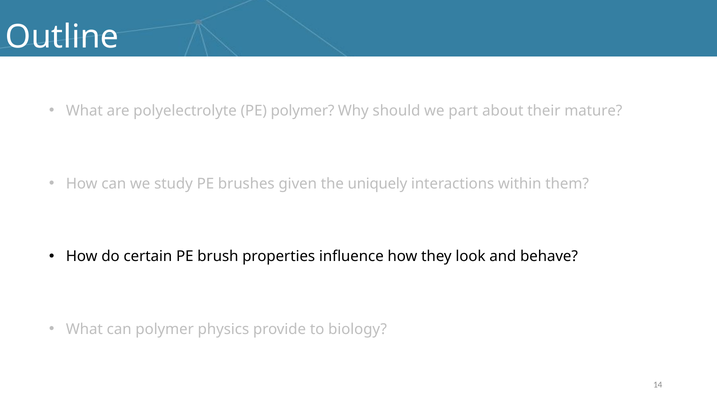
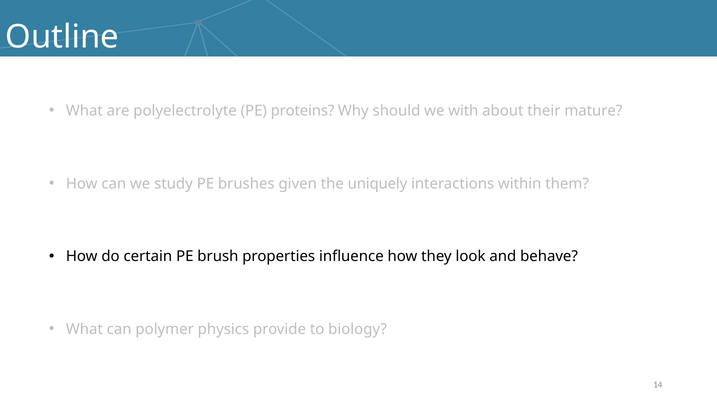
PE polymer: polymer -> proteins (303, 111)
part: part -> with (463, 111)
